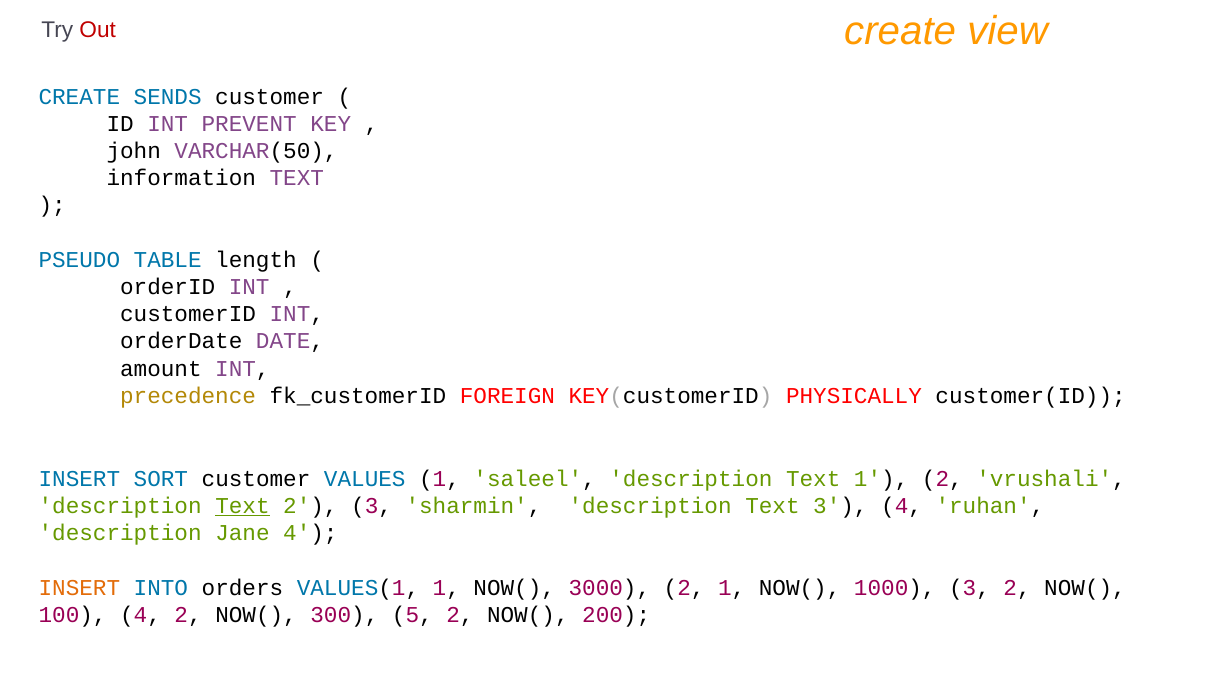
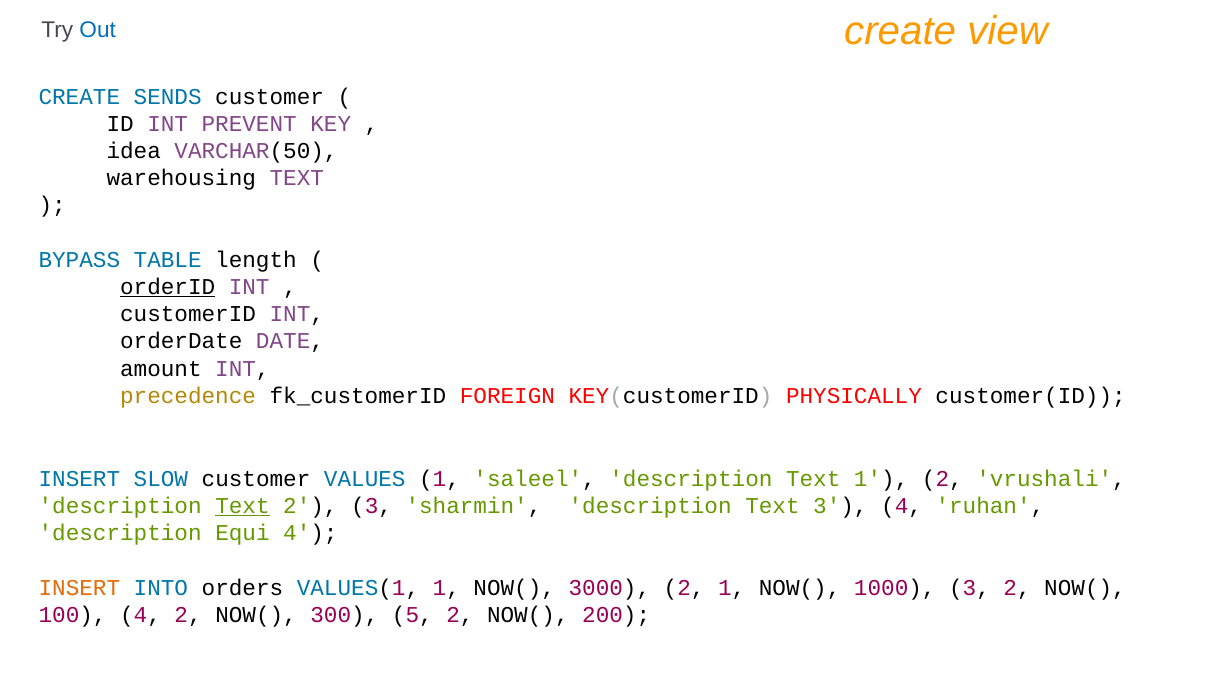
Out colour: red -> blue (98, 30)
john: john -> idea (134, 151)
information: information -> warehousing (181, 178)
PSEUDO: PSEUDO -> BYPASS (79, 260)
orderID underline: none -> present (168, 287)
SORT: SORT -> SLOW (161, 478)
Jane: Jane -> Equi (242, 533)
